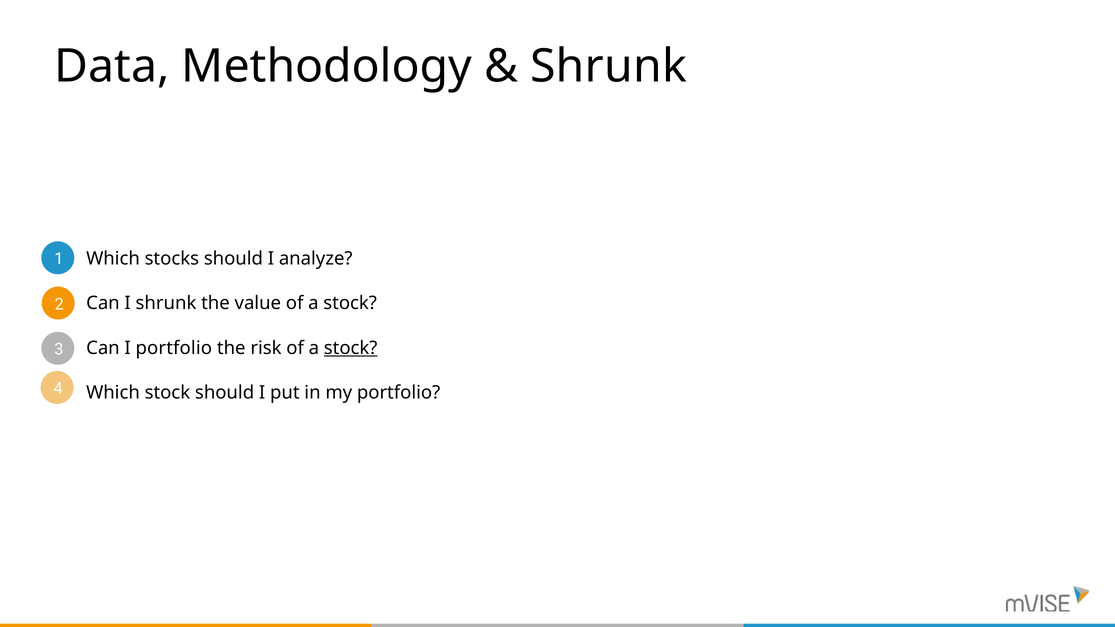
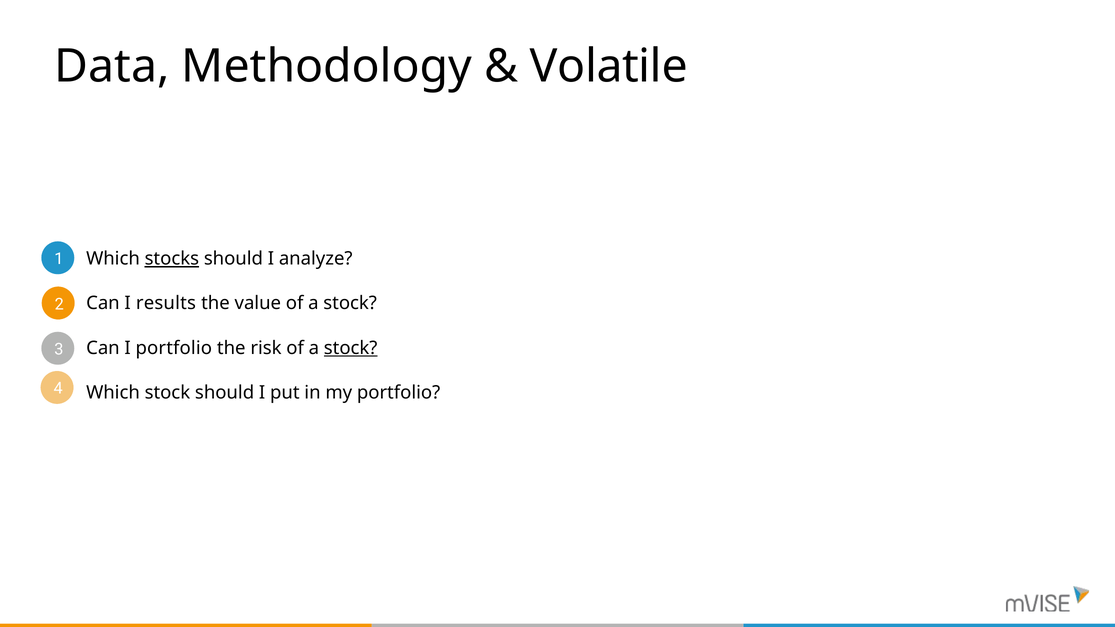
Shrunk: Shrunk -> Volatile (609, 66)
stocks underline: none -> present (172, 259)
I shrunk: shrunk -> results (166, 303)
